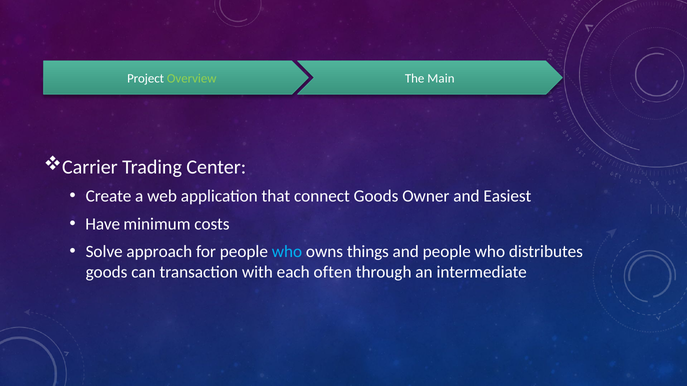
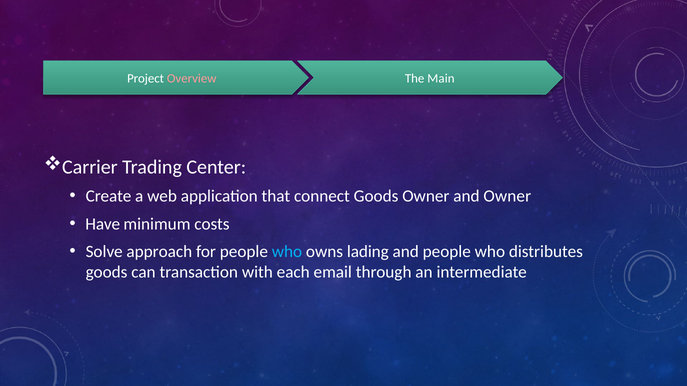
Overview colour: light green -> pink (192, 79)
and Easiest: Easiest -> Owner (507, 196)
things: things -> lading (368, 252)
often: often -> email (333, 273)
